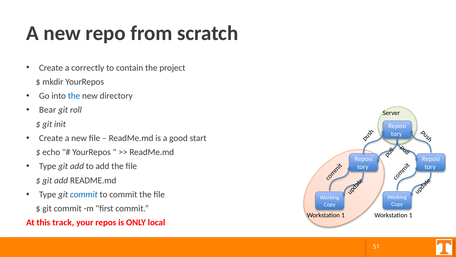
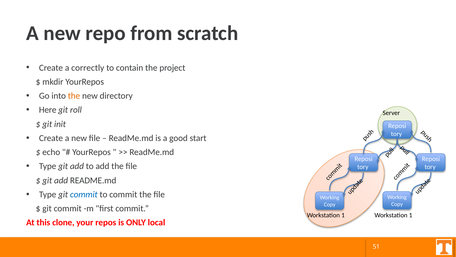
the colour: blue -> orange (74, 96)
Bear: Bear -> Here (48, 110)
track: track -> clone (63, 222)
